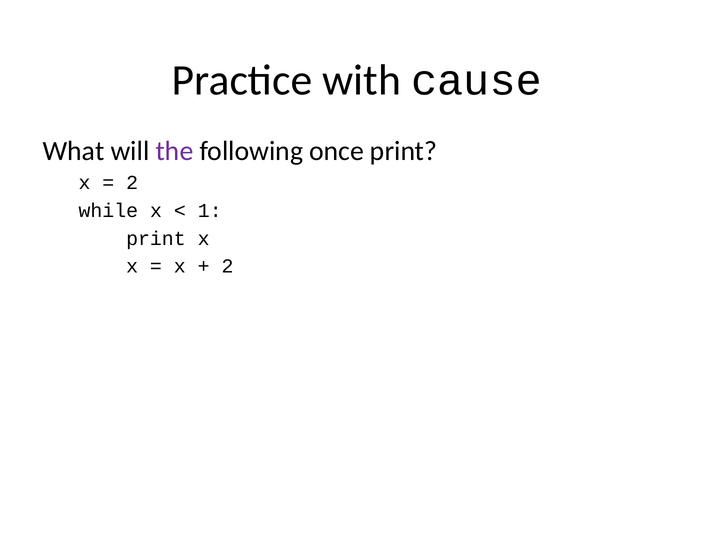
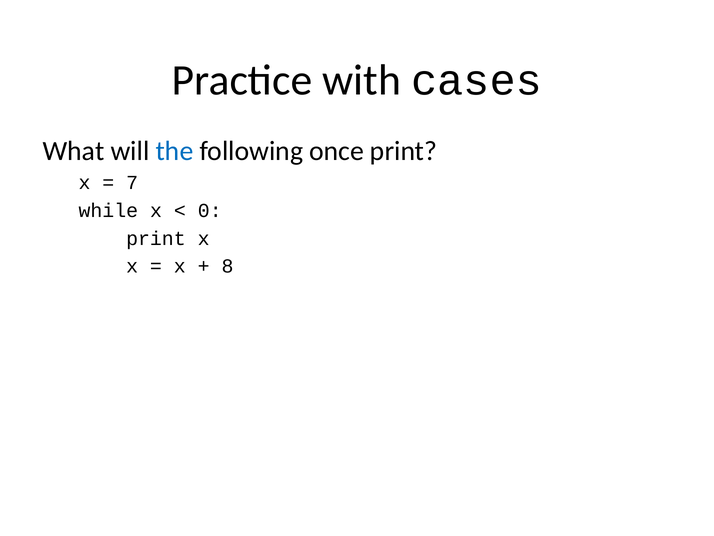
cause: cause -> cases (477, 80)
the colour: purple -> blue (175, 151)
2: 2 -> 7 (132, 183)
1: 1 -> 0 (210, 210)
2: 2 -> 8 (227, 266)
